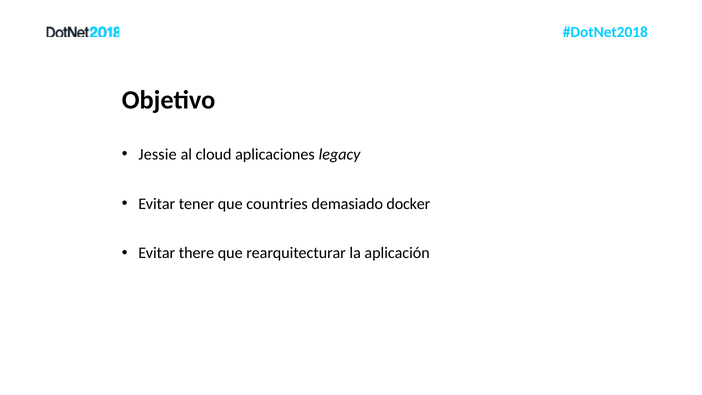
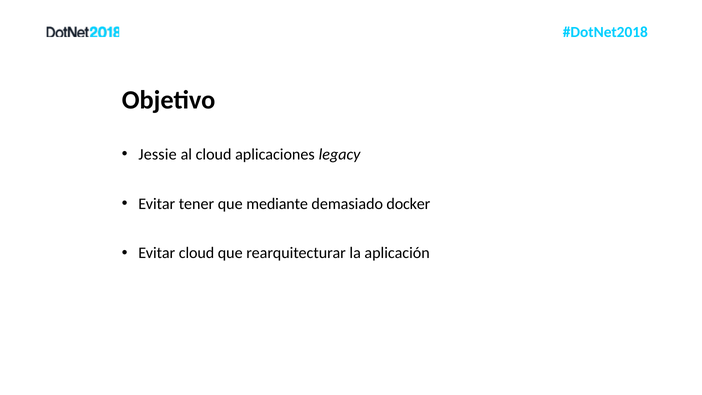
countries: countries -> mediante (277, 204)
Evitar there: there -> cloud (197, 253)
